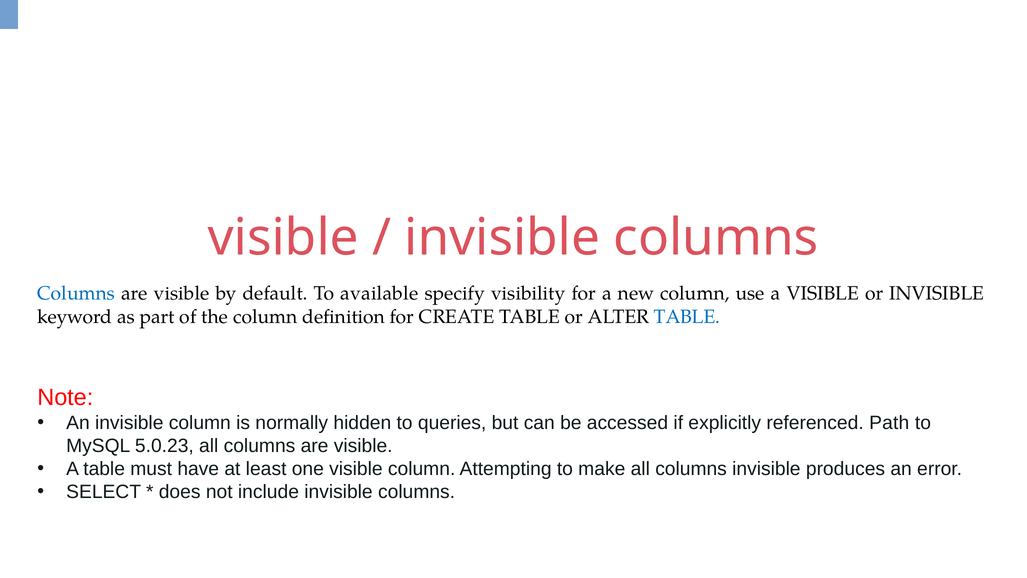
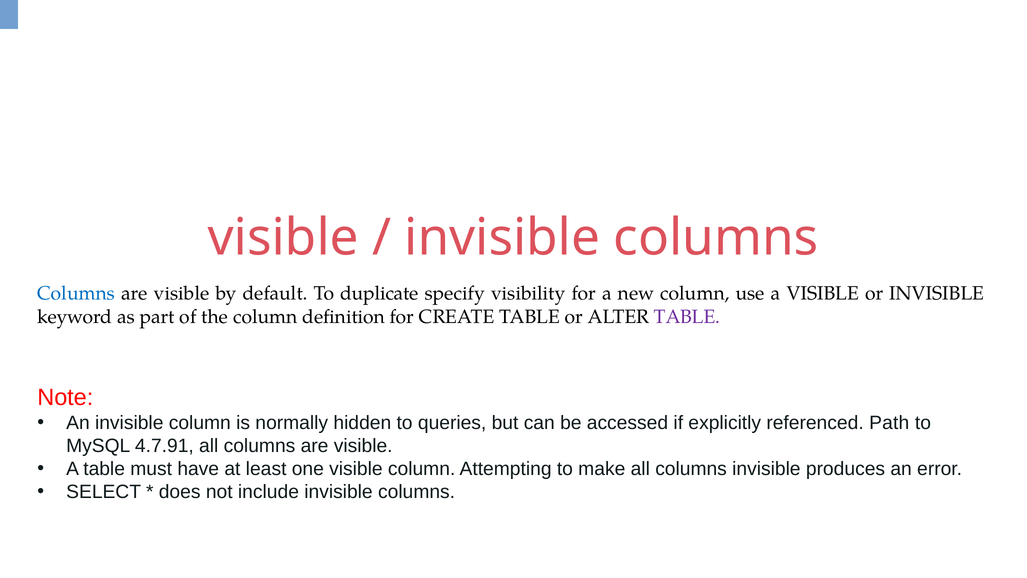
available: available -> duplicate (380, 293)
TABLE colour: blue -> purple (687, 316)
5.0.23: 5.0.23 -> 4.7.91 (164, 446)
